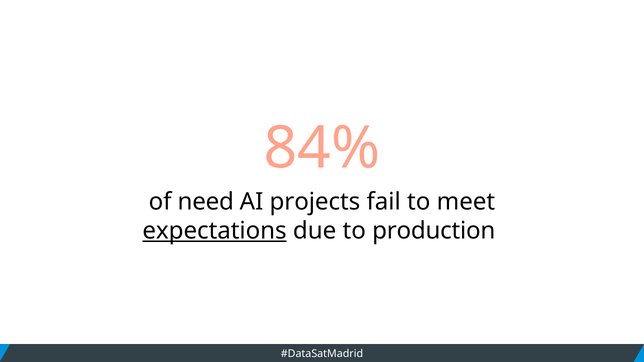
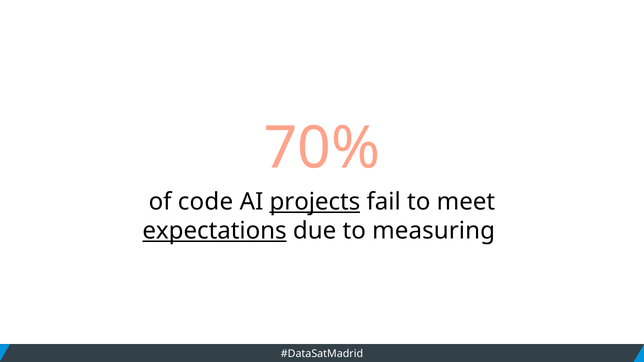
84%: 84% -> 70% (322, 148)
need: need -> code (205, 202)
projects underline: none -> present (315, 202)
production: production -> measuring (434, 231)
